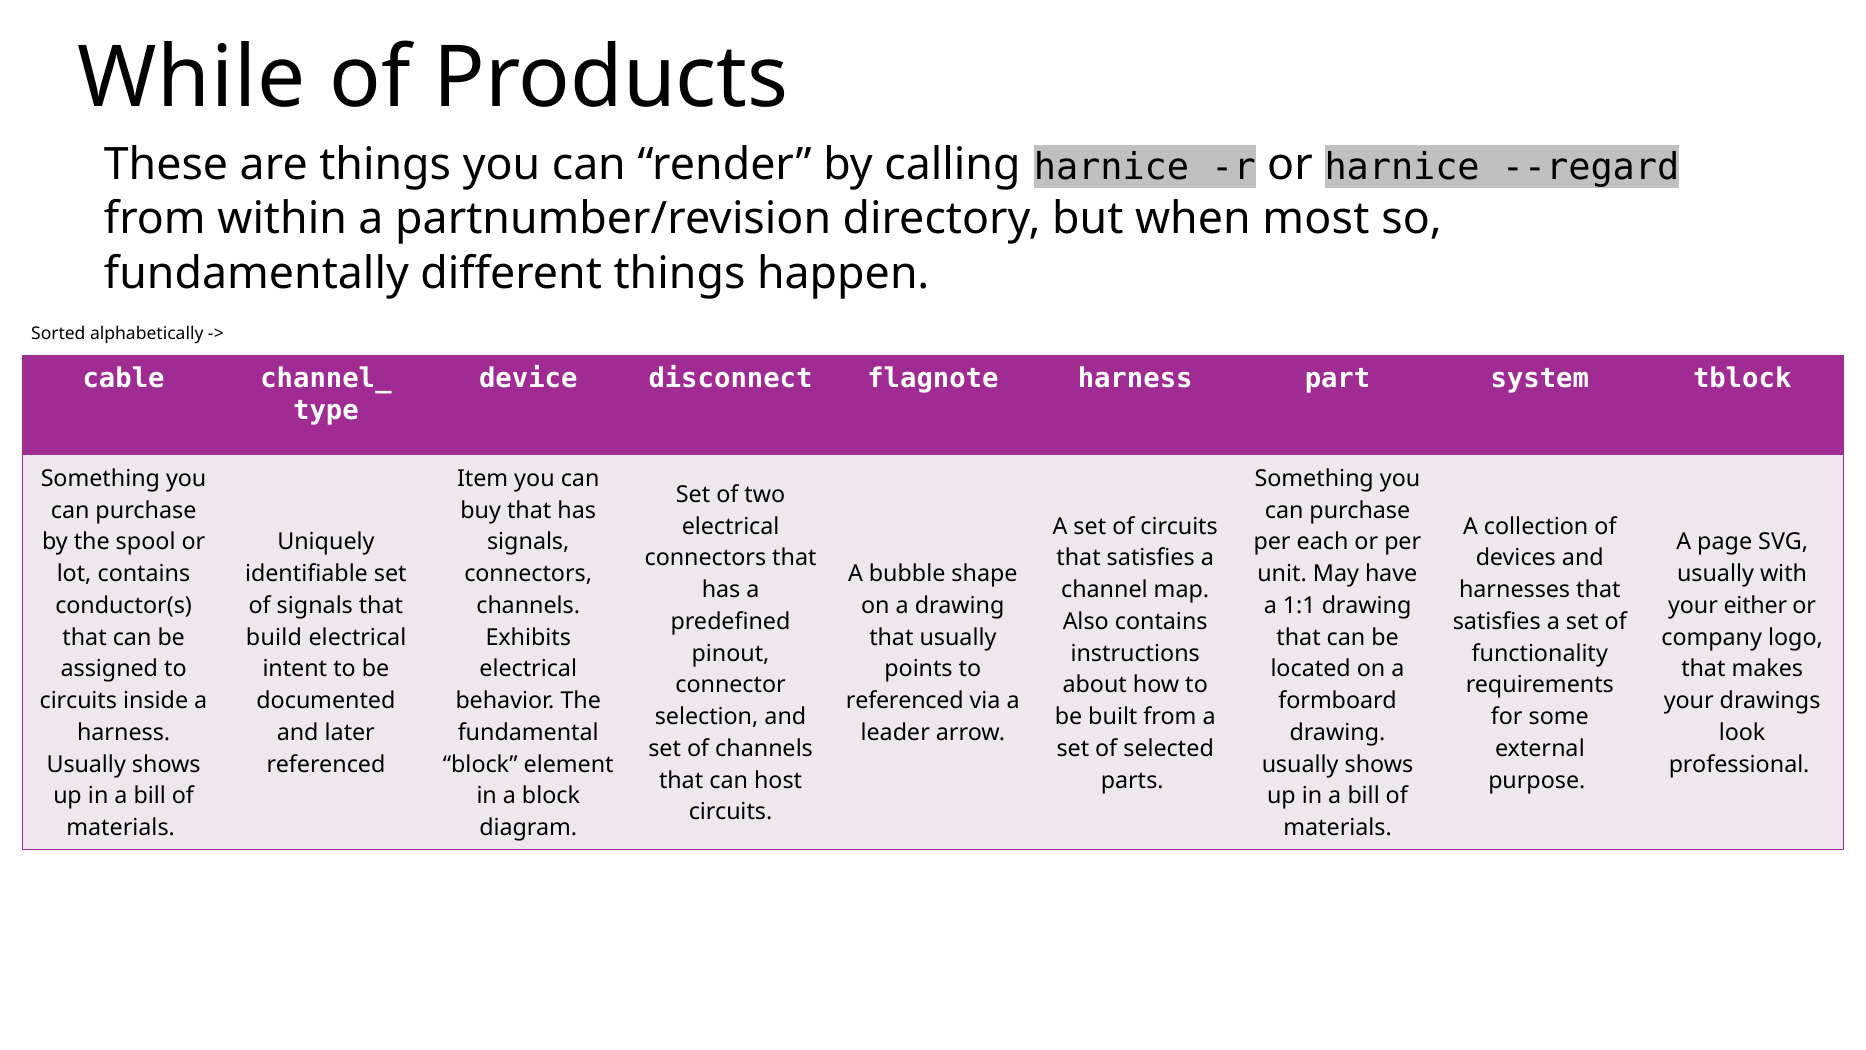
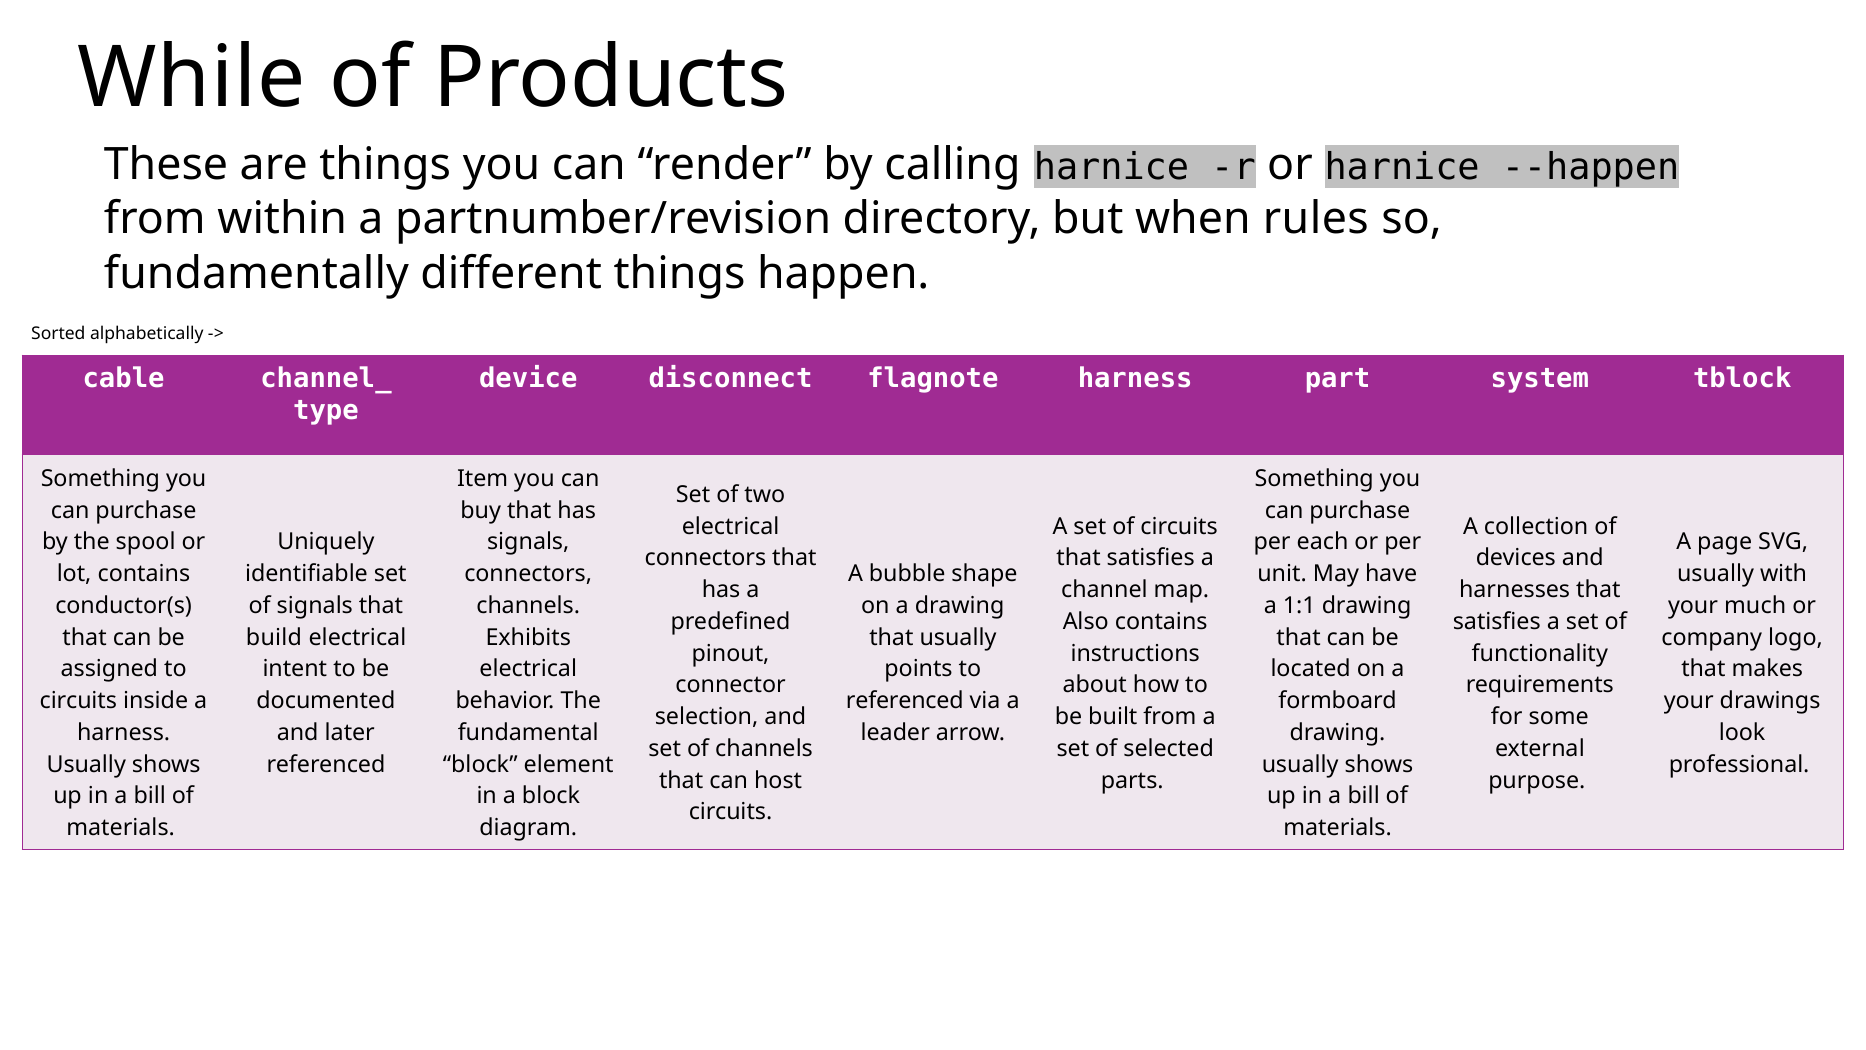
--regard: --regard -> --happen (1591, 167)
most: most -> rules (1316, 219)
either: either -> much (1755, 606)
